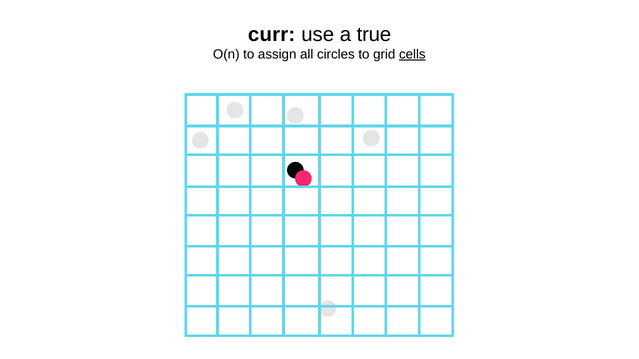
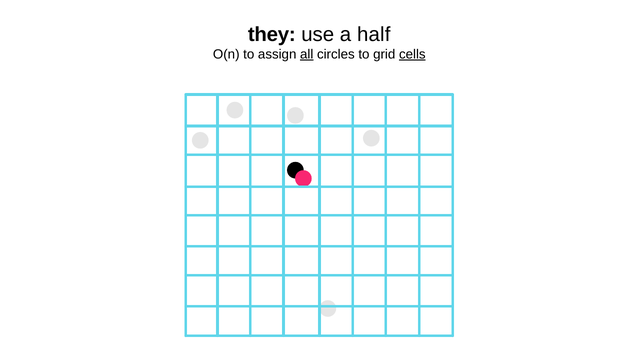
curr: curr -> they (272, 35)
true: true -> half (374, 35)
all underline: none -> present (307, 54)
